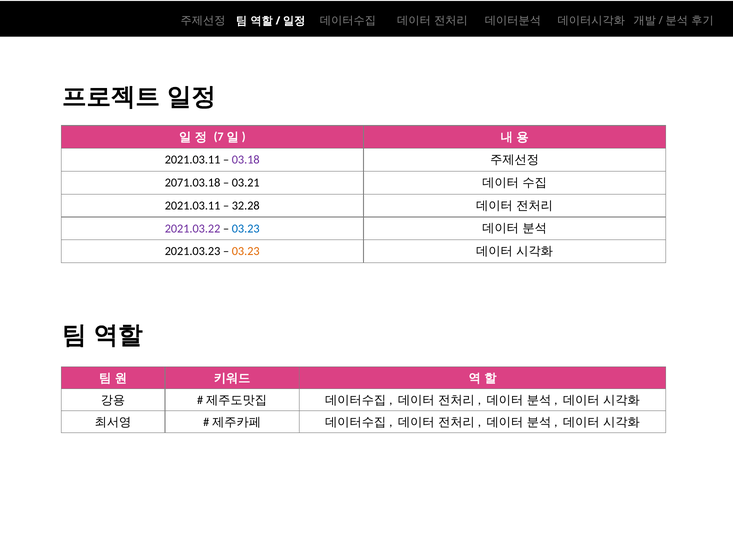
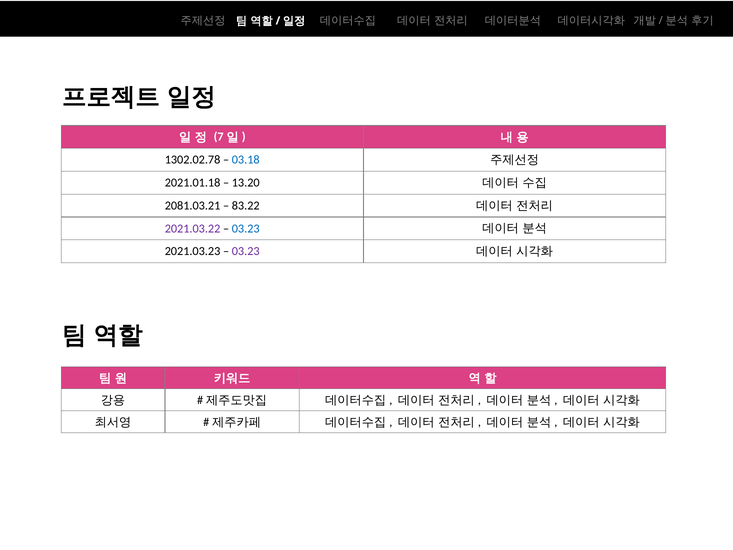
2021.03.11: 2021.03.11 -> 1302.02.78 (193, 160)
03.18 colour: purple -> blue (246, 160)
2071.03.18: 2071.03.18 -> 2021.01.18 (193, 183)
03.21: 03.21 -> 13.20 (246, 183)
2021.03.11: 2021.03.11 -> 2081.03.21 (193, 206)
32.28: 32.28 -> 83.22 (246, 206)
03.23 colour: orange -> purple (246, 251)
